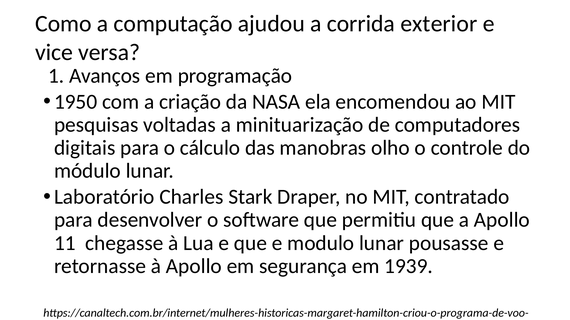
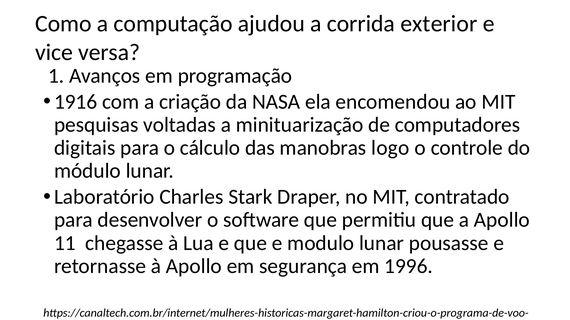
1950: 1950 -> 1916 (76, 102)
olho: olho -> logo (390, 148)
1939: 1939 -> 1996 (409, 267)
